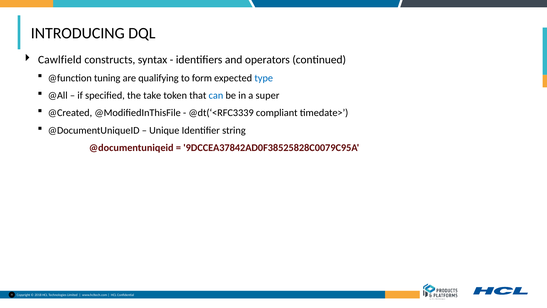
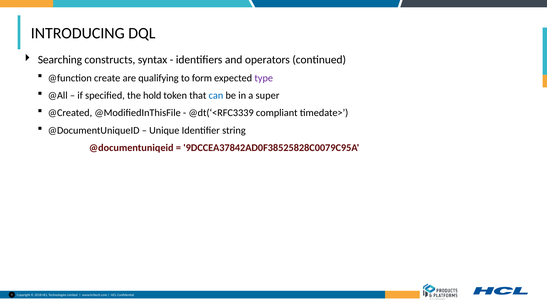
Cawlfield: Cawlfield -> Searching (60, 60)
tuning: tuning -> create (107, 78)
type colour: blue -> purple (264, 78)
take: take -> hold (152, 95)
